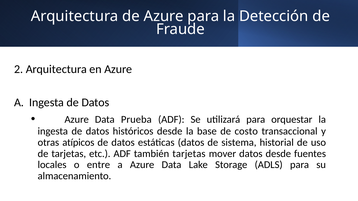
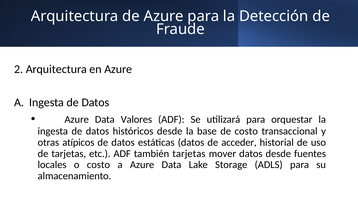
Prueba: Prueba -> Valores (136, 120)
sistema: sistema -> acceder (239, 143)
o entre: entre -> costo (98, 165)
